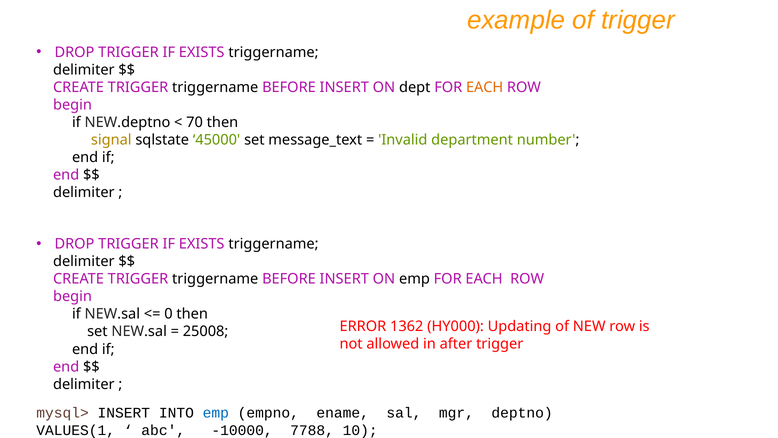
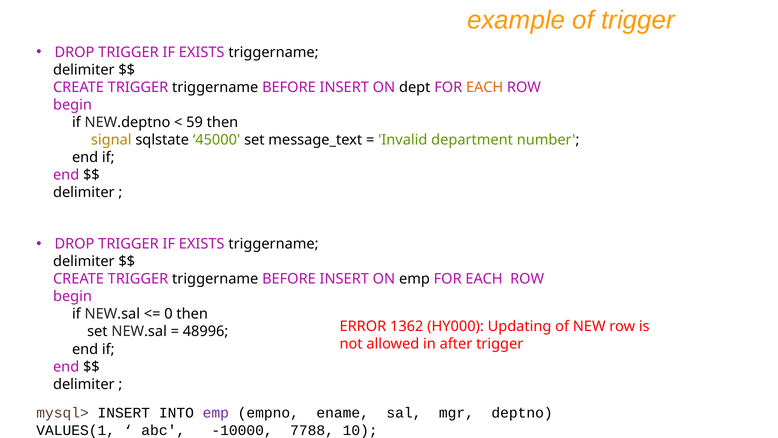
70: 70 -> 59 (195, 122)
25008: 25008 -> 48996 (206, 331)
emp colour: blue -> purple (216, 412)
